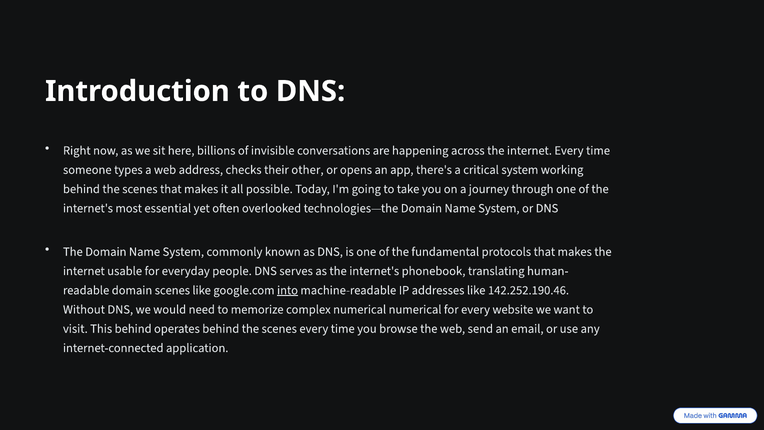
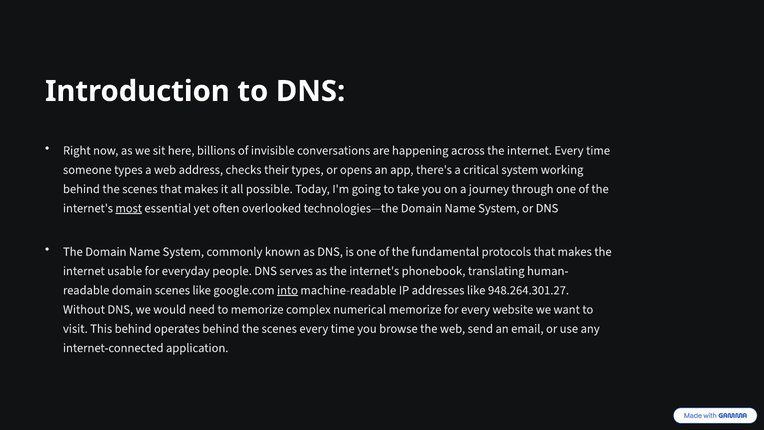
their other: other -> types (307, 170)
most underline: none -> present (129, 208)
142.252.190.46: 142.252.190.46 -> 948.264.301.27 (529, 290)
numerical numerical: numerical -> memorize (415, 309)
